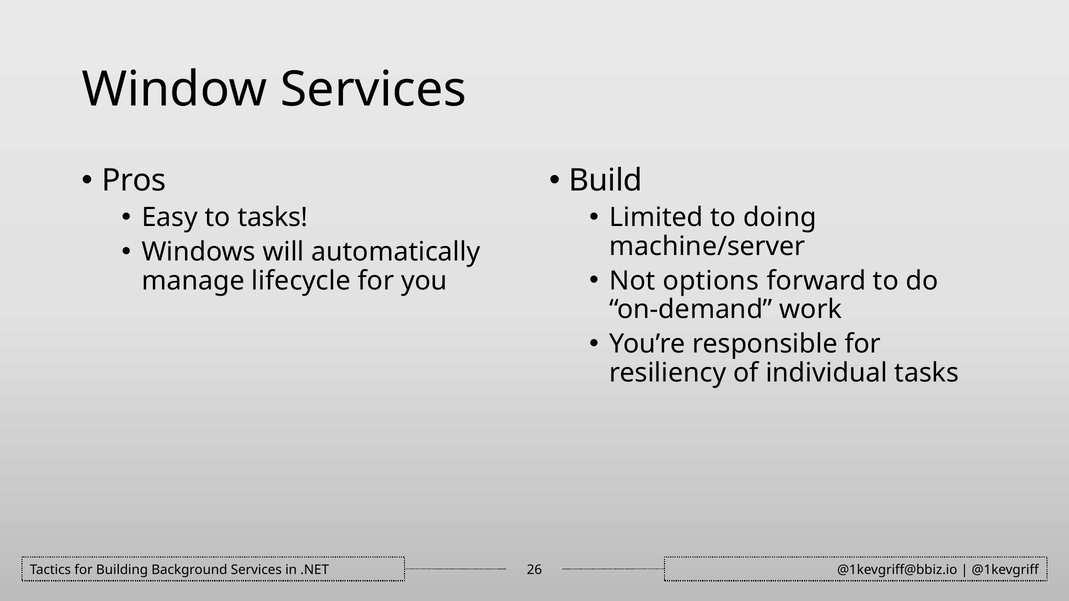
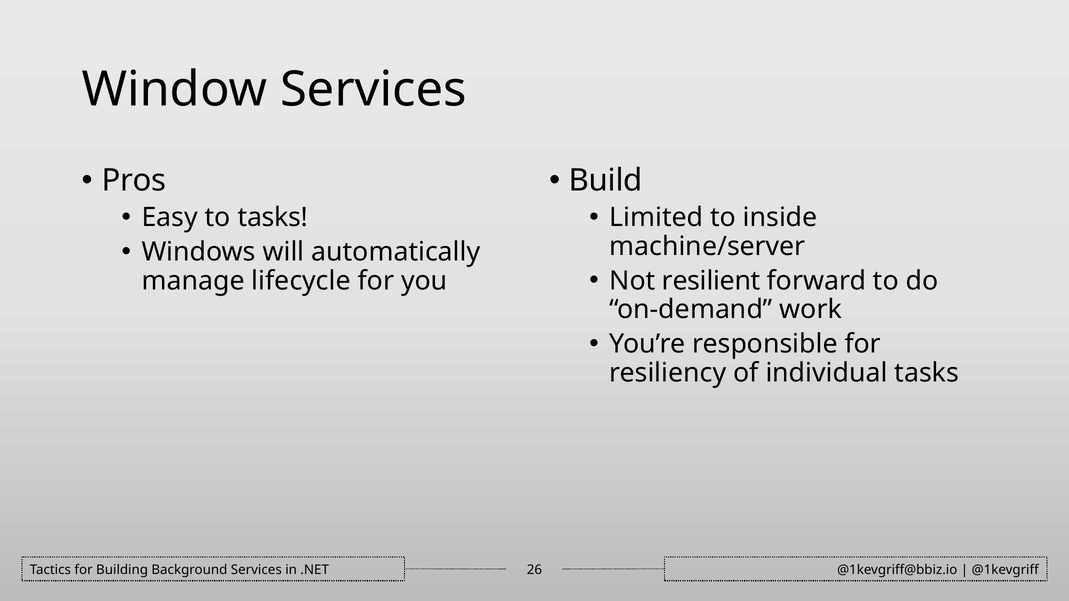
doing: doing -> inside (780, 218)
options: options -> resilient (711, 281)
